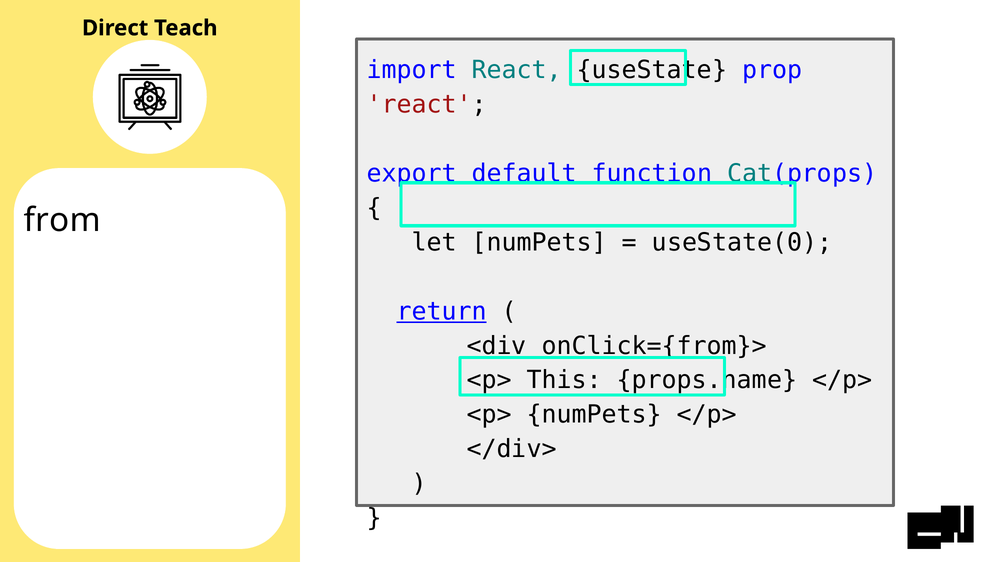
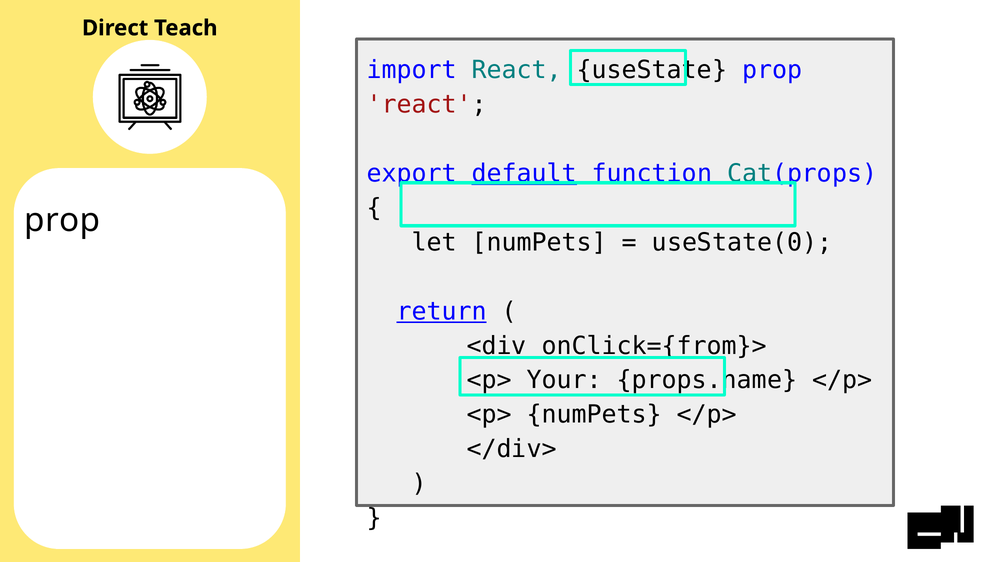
default underline: none -> present (524, 174)
from: from -> prop (62, 220)
This: This -> Your (564, 380)
